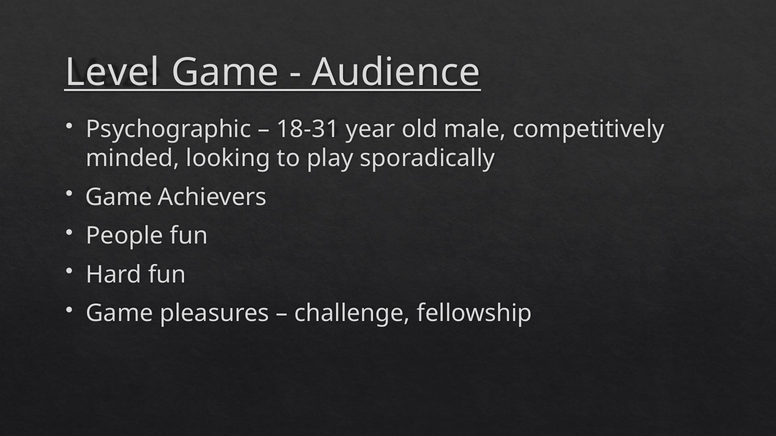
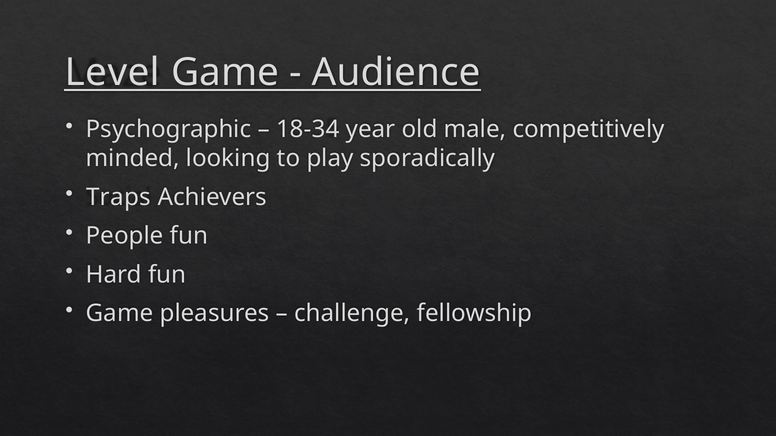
18-31: 18-31 -> 18-34 (308, 129)
Game: Game -> Traps (119, 197)
